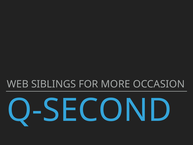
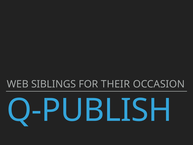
MORE: MORE -> THEIR (116, 84)
Q-SECOND: Q-SECOND -> Q-PUBLISH (89, 110)
